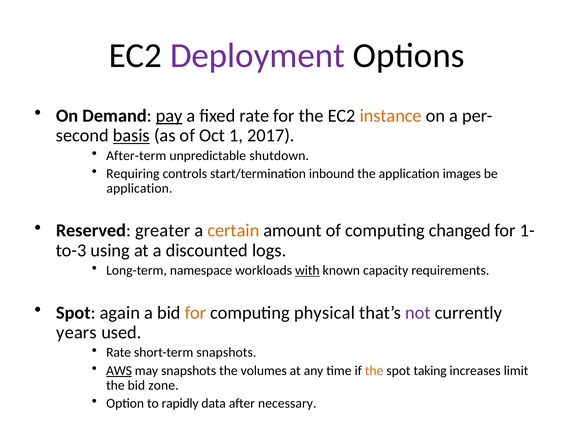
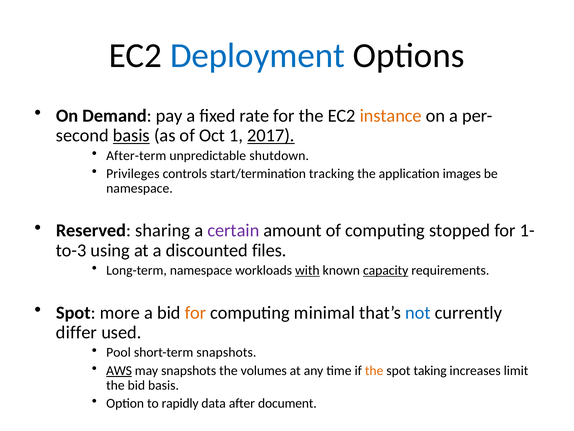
Deployment colour: purple -> blue (258, 56)
pay underline: present -> none (169, 116)
2017 underline: none -> present (271, 135)
Requiring: Requiring -> Privileges (133, 174)
inbound: inbound -> tracking (332, 174)
application: application -> namespace (139, 188)
greater: greater -> sharing (163, 230)
certain colour: orange -> purple (233, 230)
changed: changed -> stopped (460, 230)
logs: logs -> files (269, 250)
capacity underline: none -> present (386, 270)
again: again -> more (120, 312)
physical: physical -> minimal (324, 312)
not colour: purple -> blue (418, 312)
years: years -> differ (77, 332)
Rate: Rate -> Pool (118, 352)
bid zone: zone -> basis (164, 385)
necessary: necessary -> document (287, 403)
